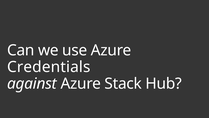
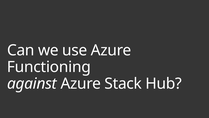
Credentials: Credentials -> Functioning (49, 67)
